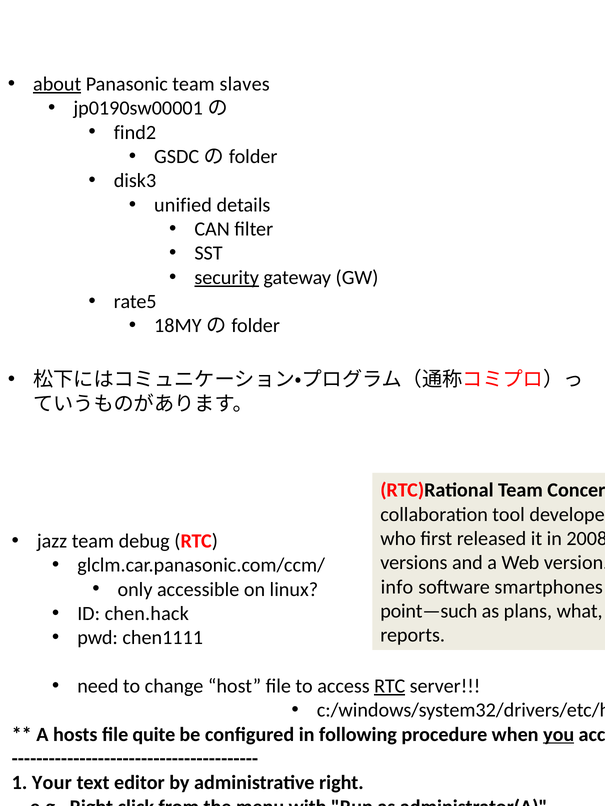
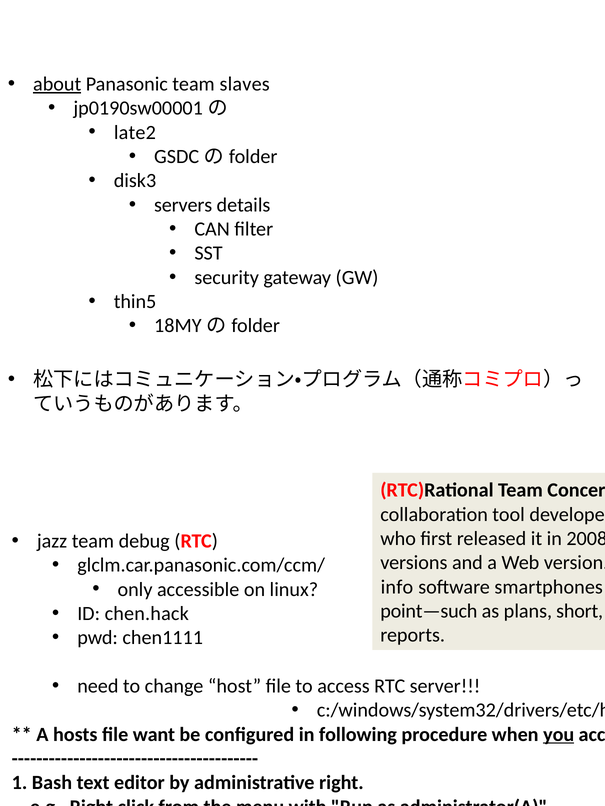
find2: find2 -> late2 (135, 133)
unified: unified -> servers (183, 205)
security underline: present -> none (227, 278)
rate5: rate5 -> thin5 (135, 302)
what: what -> short (580, 612)
RTC underline: present -> none (390, 687)
quite: quite -> want (154, 735)
Your: Your -> Bash (52, 783)
